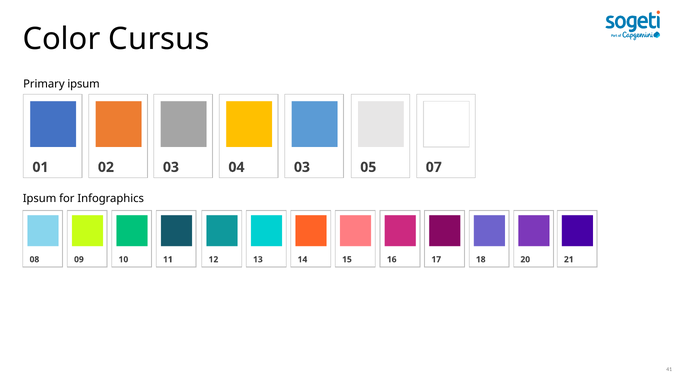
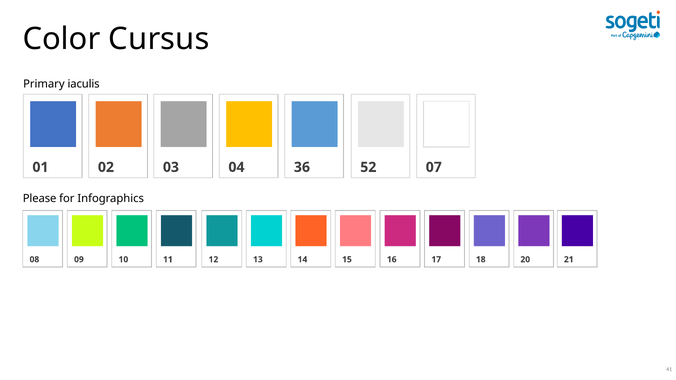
Primary ipsum: ipsum -> iaculis (84, 84)
04 03: 03 -> 36 (302, 167)
05: 05 -> 52 (368, 167)
Ipsum: Ipsum -> Please (40, 199)
